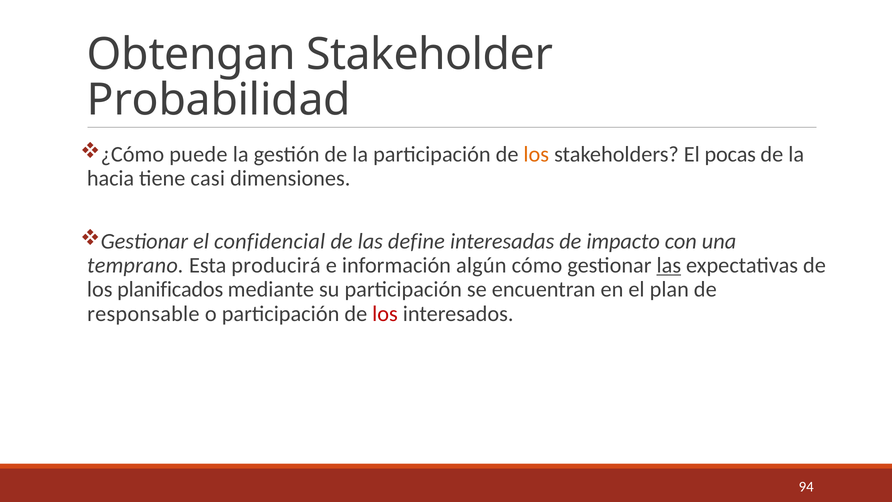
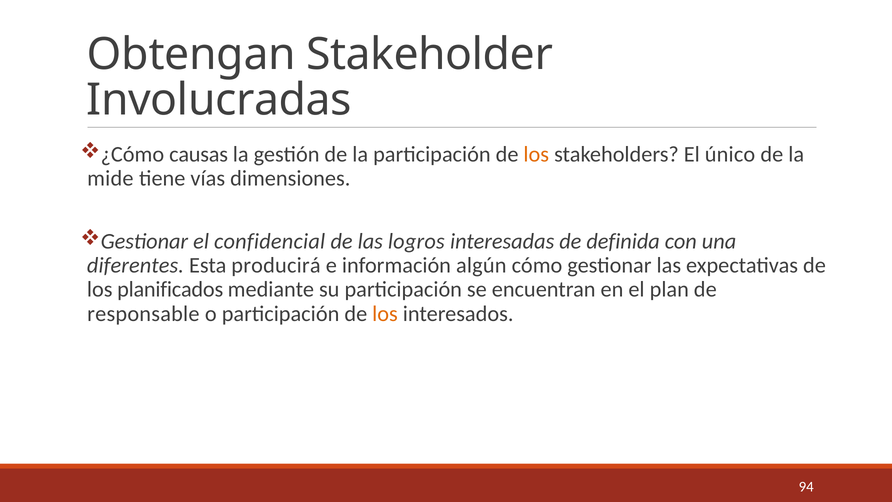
Probabilidad: Probabilidad -> Involucradas (219, 100)
puede: puede -> causas (199, 154)
pocas: pocas -> único (730, 154)
hacia: hacia -> mide (110, 178)
casi: casi -> vías (208, 178)
define: define -> logros (416, 241)
impacto: impacto -> definida (623, 241)
temprano: temprano -> diferentes (135, 265)
las underline: present -> none (669, 265)
los colour: red -> orange (385, 313)
